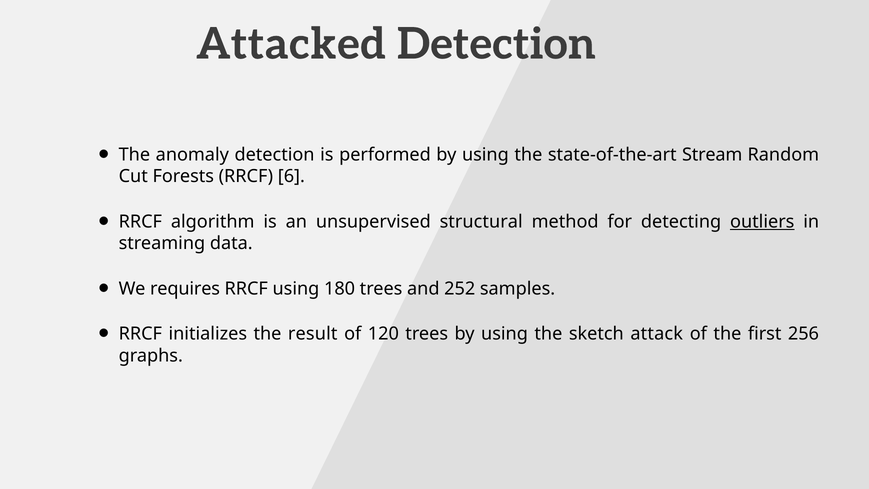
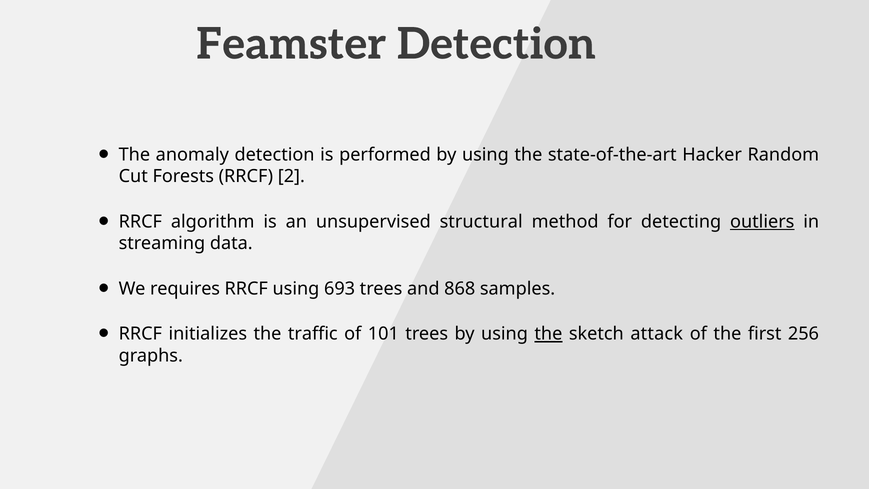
Attacked: Attacked -> Feamster (291, 44)
Stream: Stream -> Hacker (712, 155)
6: 6 -> 2 (291, 176)
180: 180 -> 693 (340, 289)
252: 252 -> 868 (460, 289)
result: result -> traffic (313, 334)
120: 120 -> 101 (383, 334)
the underline: none -> present (548, 334)
